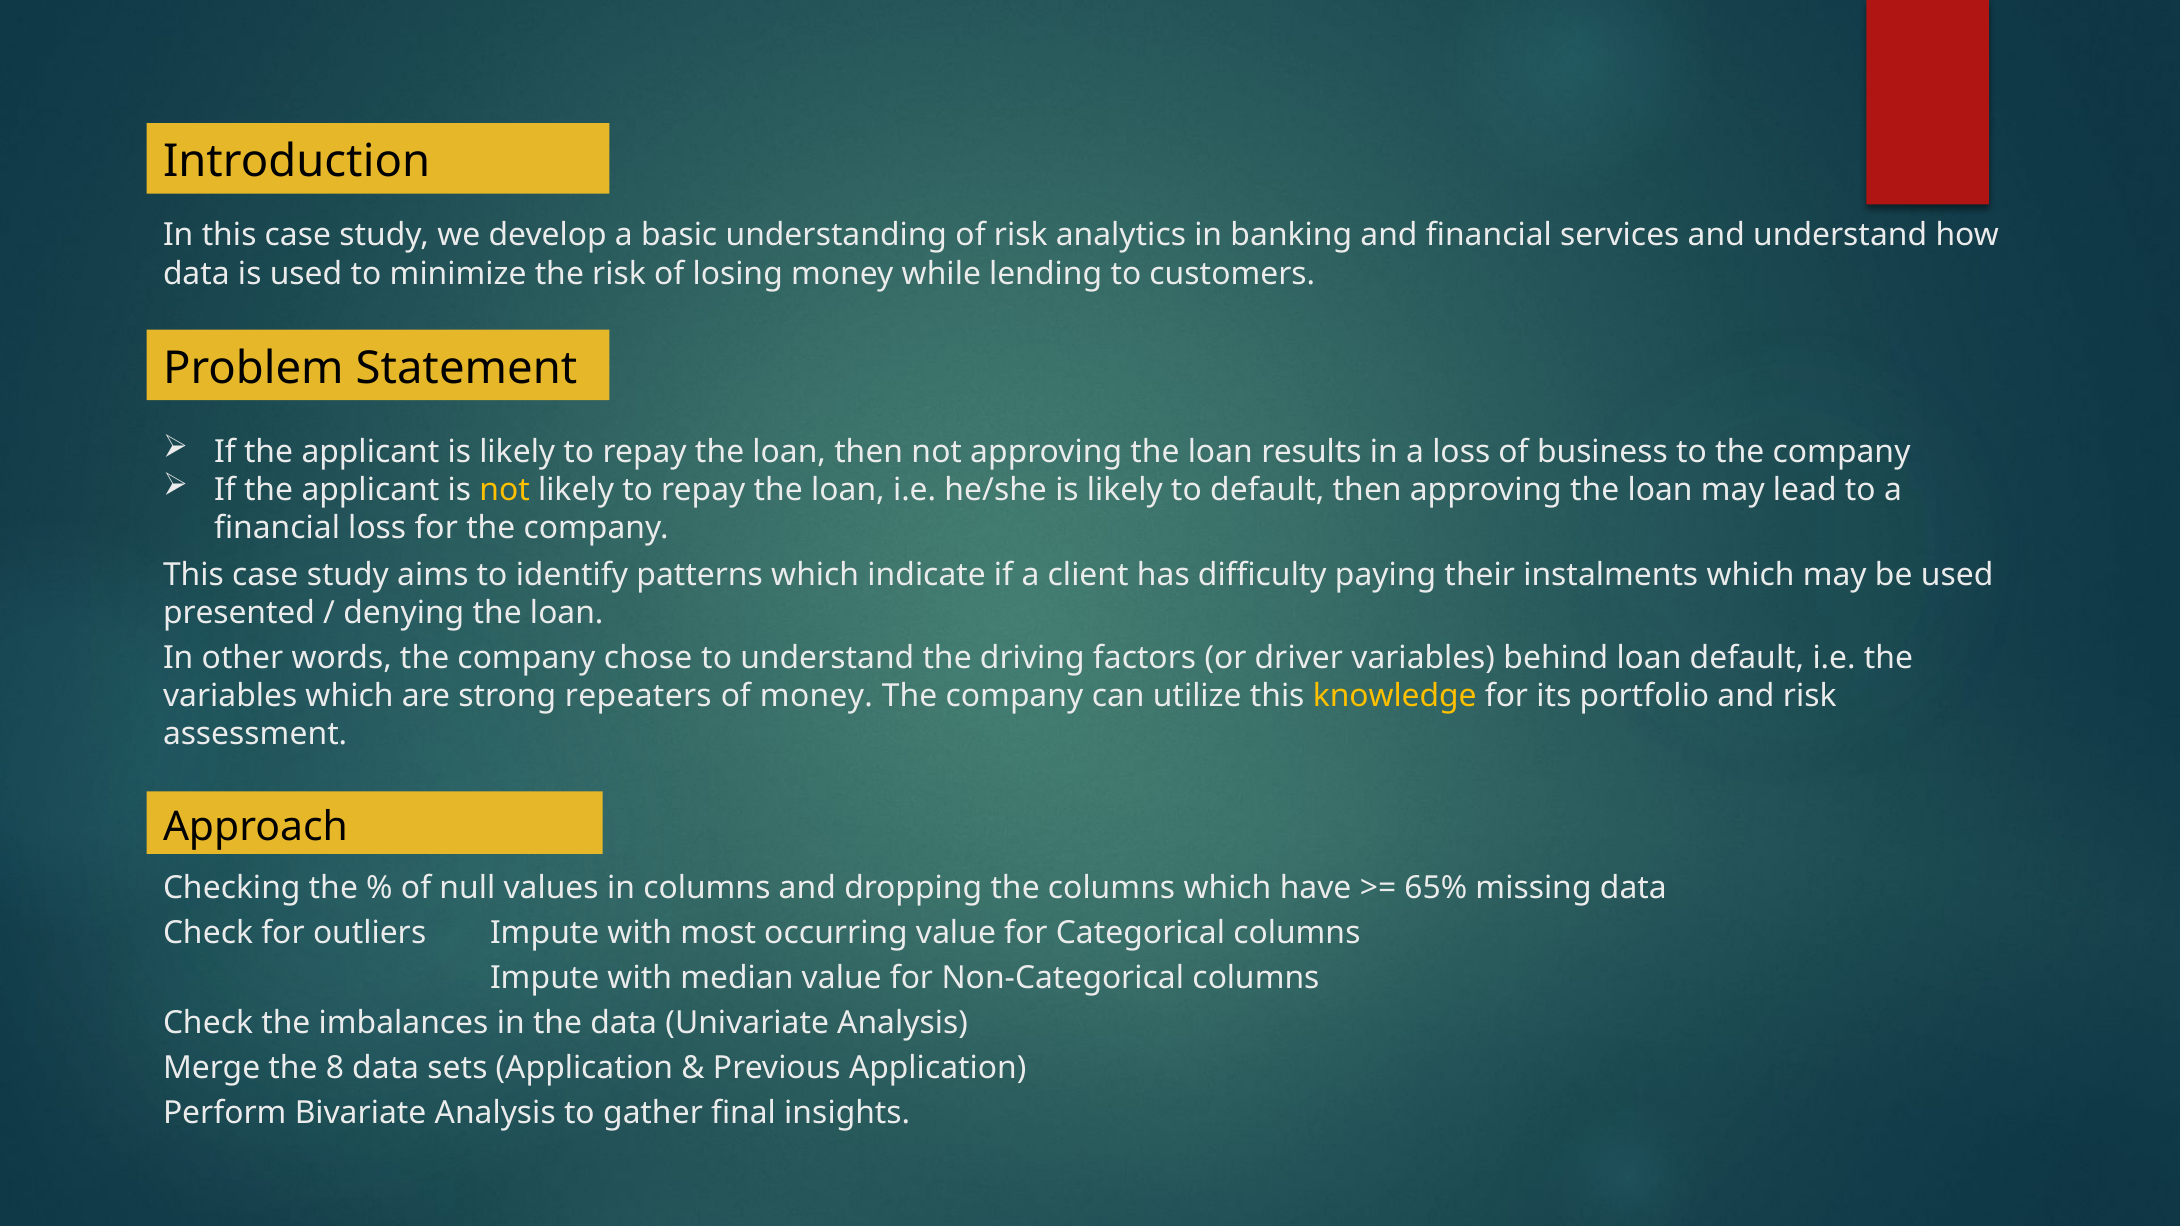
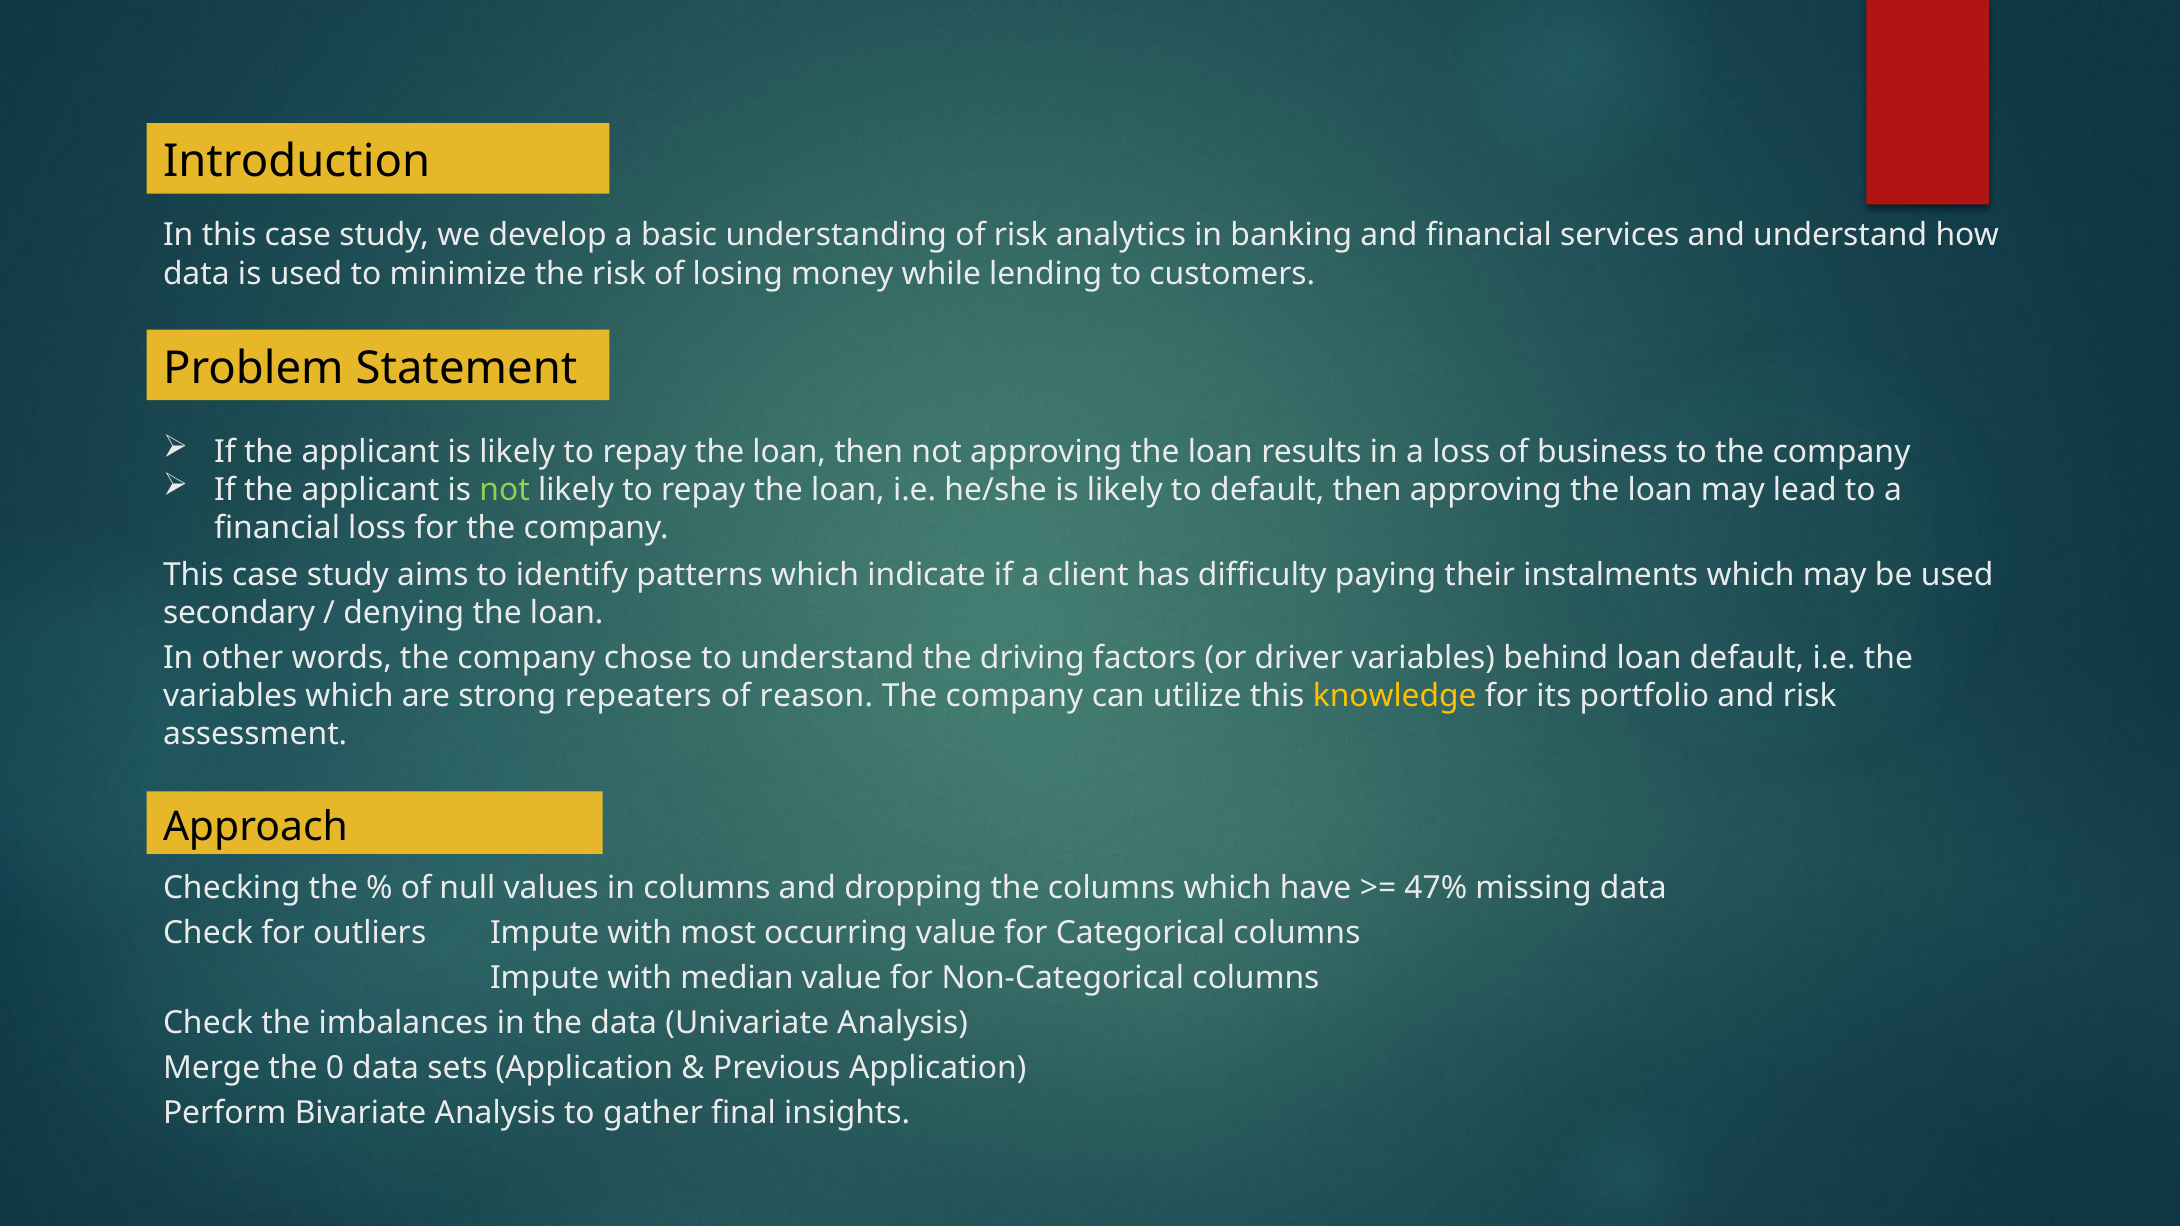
not colour: yellow -> light green (505, 490)
presented: presented -> secondary (239, 613)
of money: money -> reason (816, 696)
65%: 65% -> 47% (1436, 888)
8: 8 -> 0 (335, 1069)
